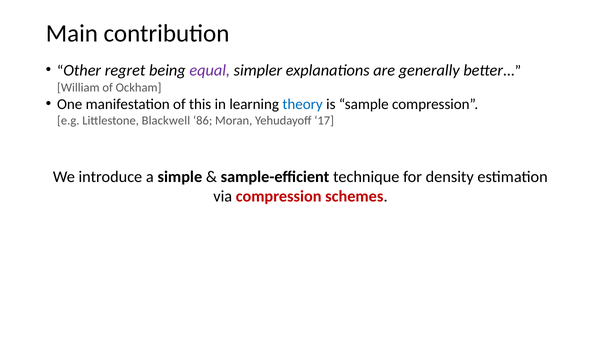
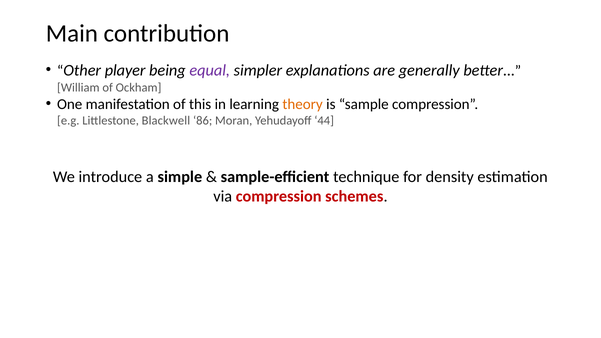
regret: regret -> player (125, 70)
theory colour: blue -> orange (303, 104)
17: 17 -> 44 (324, 121)
